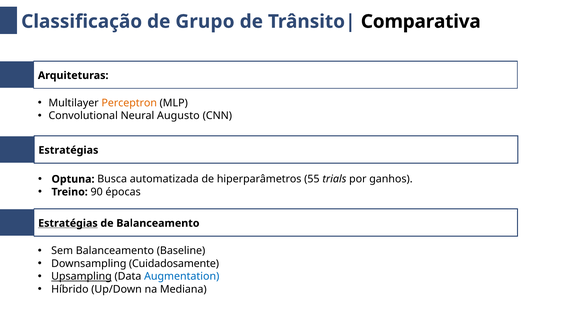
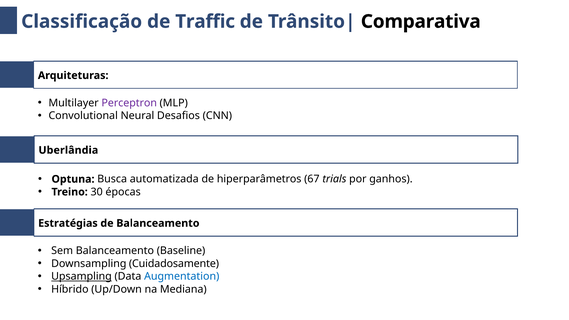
Grupo: Grupo -> Traffic (205, 22)
Perceptron colour: orange -> purple (129, 103)
Augusto: Augusto -> Desafios (178, 116)
Estratégias: Estratégias -> Uberlândia (68, 150)
55: 55 -> 67 (312, 179)
90: 90 -> 30 (97, 192)
Estratégias underline: present -> none (68, 223)
